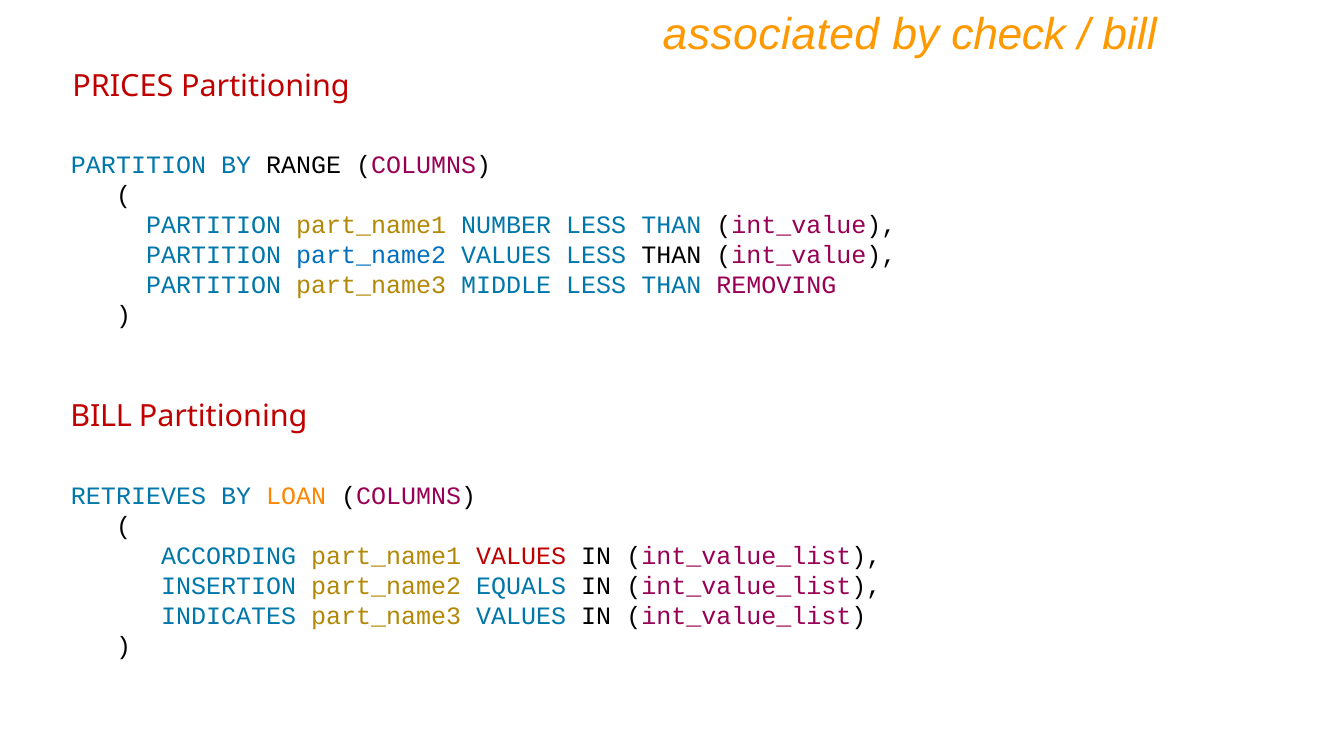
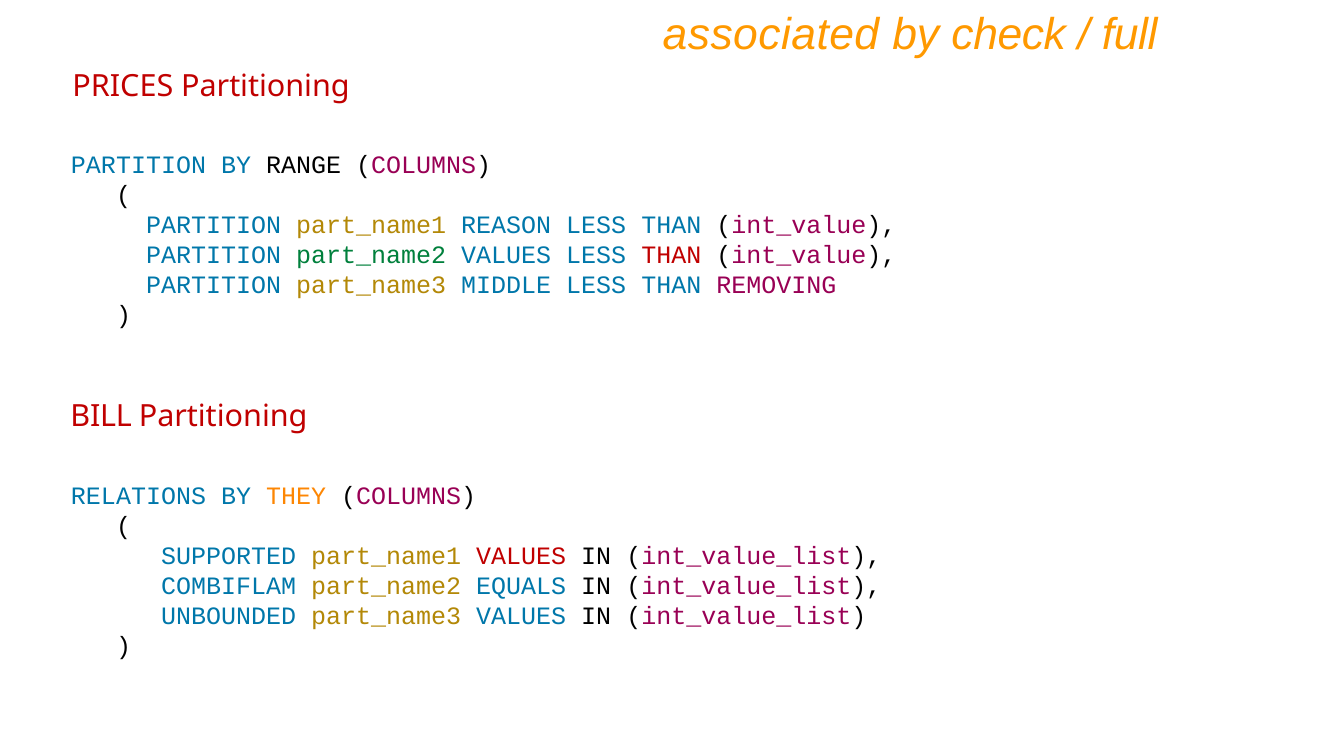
bill: bill -> full (1130, 35)
NUMBER: NUMBER -> REASON (506, 226)
part_name2 colour: blue -> green (371, 256)
THAN colour: black -> red (671, 256)
RETRIEVES: RETRIEVES -> RELATIONS (139, 496)
LOAN: LOAN -> THEY (296, 496)
ACCORDING: ACCORDING -> SUPPORTED (229, 556)
INSERTION: INSERTION -> COMBIFLAM (229, 586)
INDICATES: INDICATES -> UNBOUNDED (229, 616)
